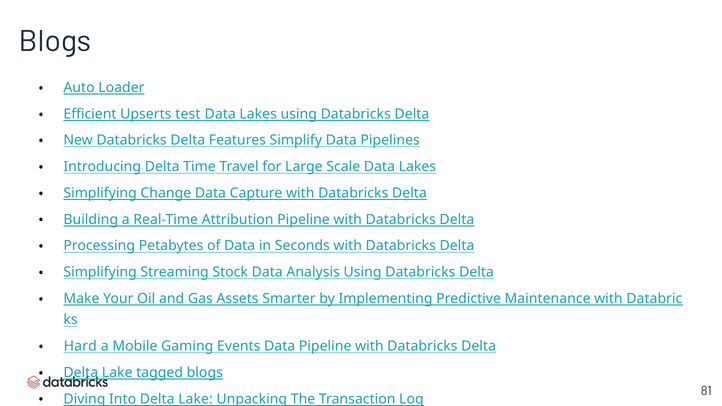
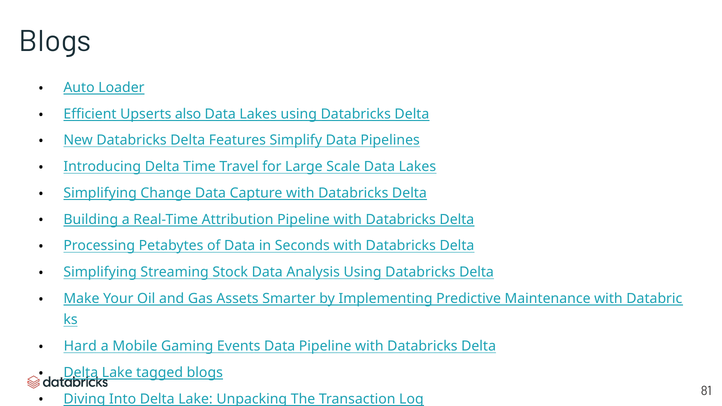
test: test -> also (188, 114)
